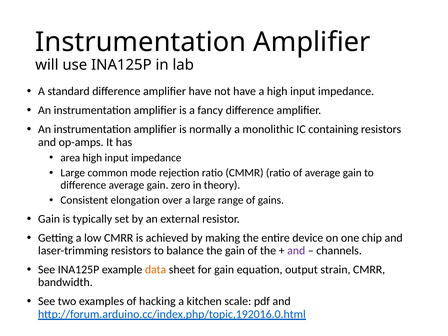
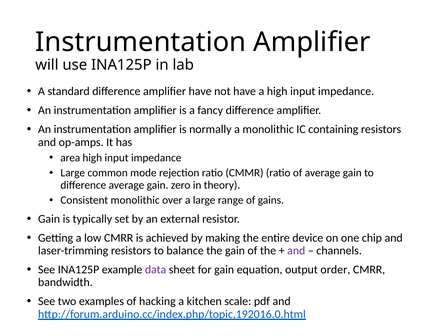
Consistent elongation: elongation -> monolithic (135, 200)
data colour: orange -> purple (156, 270)
strain: strain -> order (335, 270)
